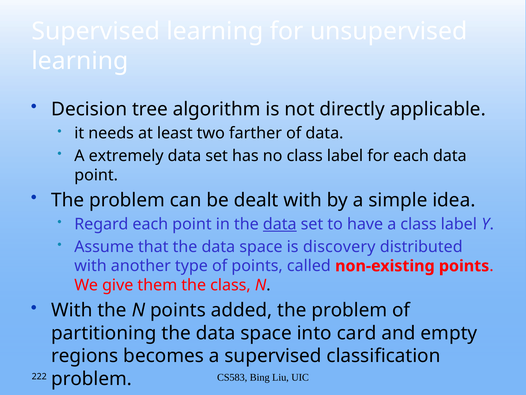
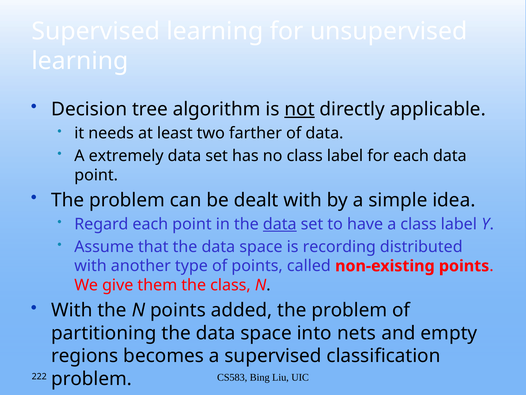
not underline: none -> present (300, 109)
discovery: discovery -> recording (339, 246)
card: card -> nets (357, 333)
